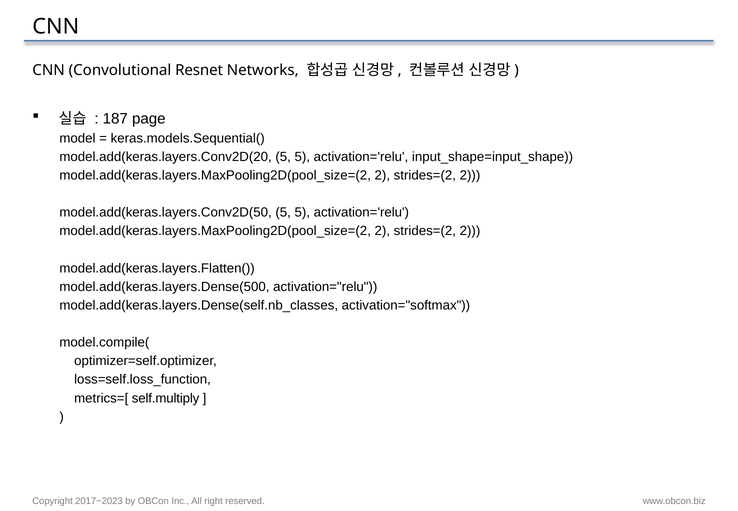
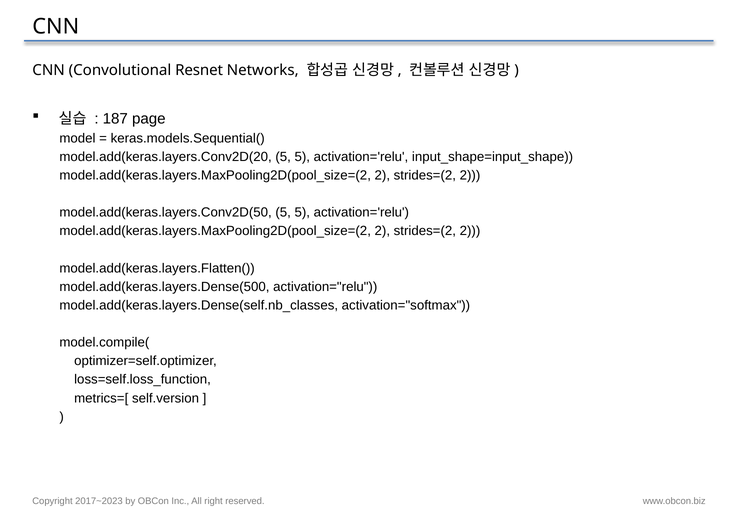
self.multiply: self.multiply -> self.version (166, 398)
